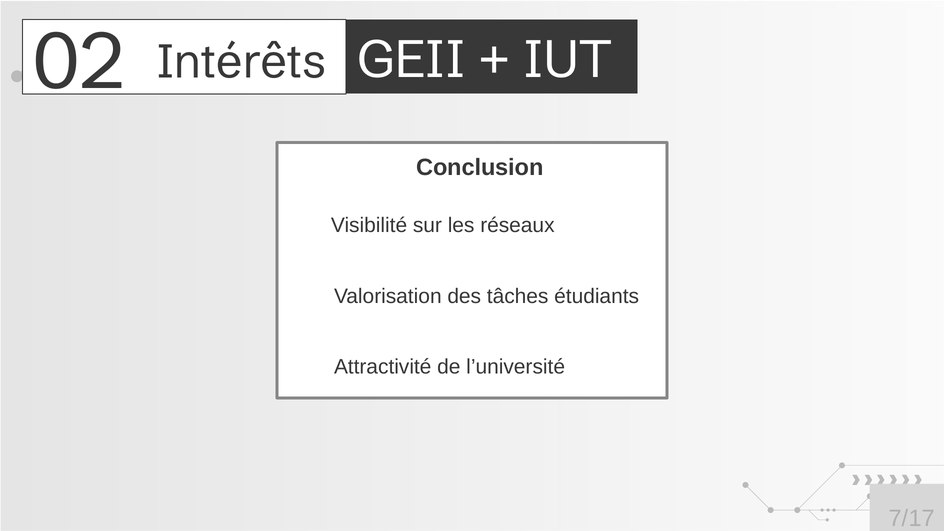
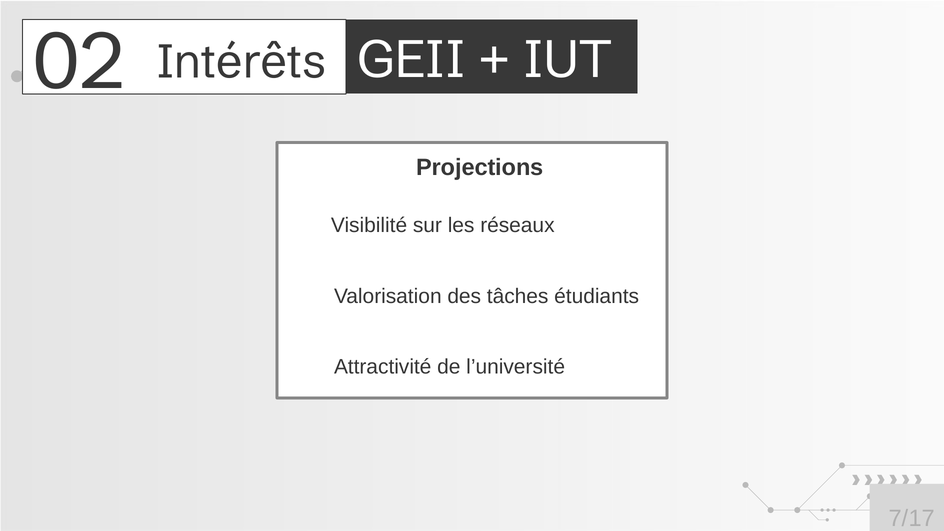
Conclusion: Conclusion -> Projections (480, 168)
